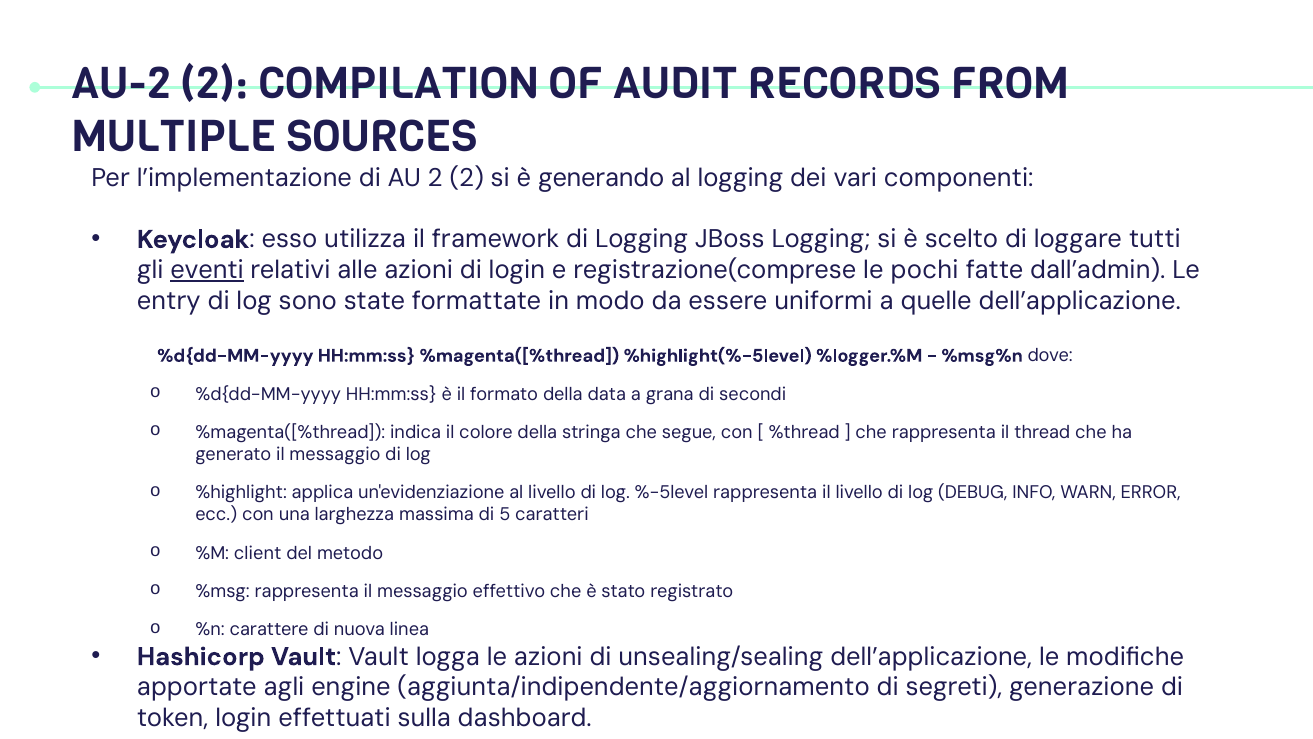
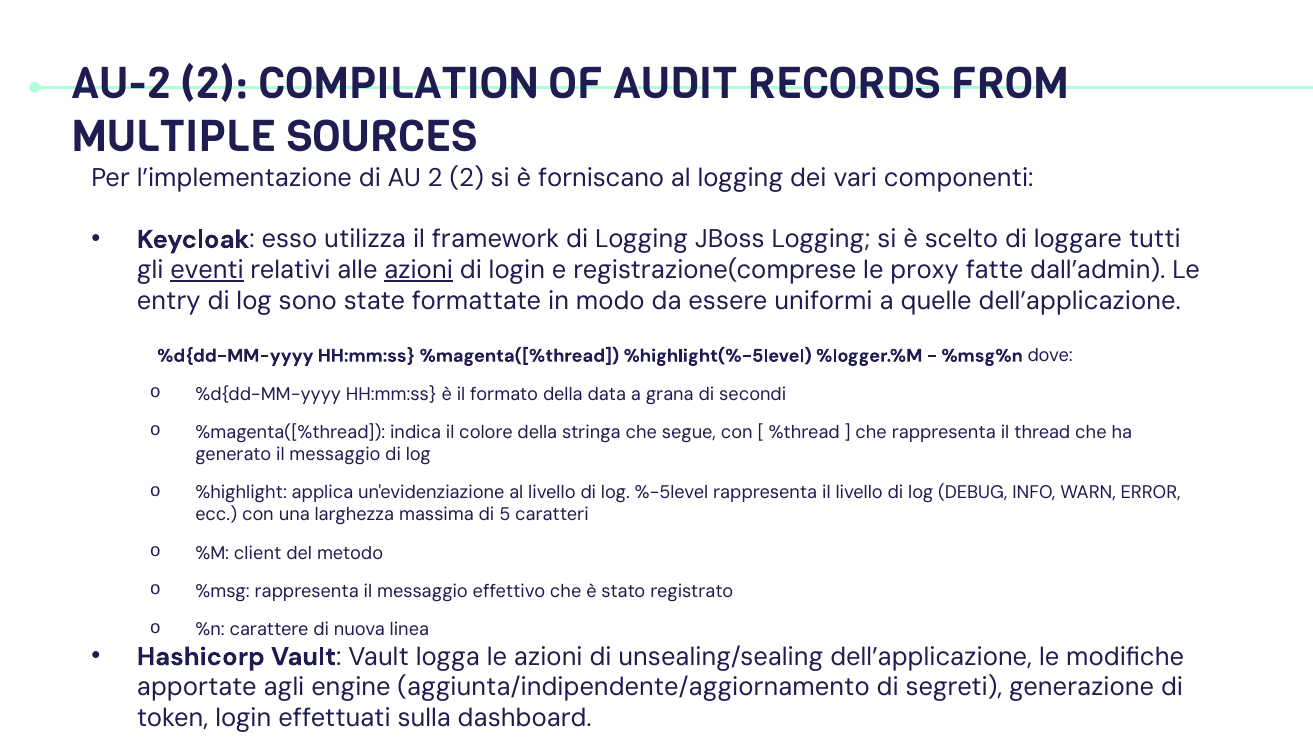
generando: generando -> forniscano (601, 178)
azioni underline: none -> present (419, 270)
pochi: pochi -> proxy (925, 270)
